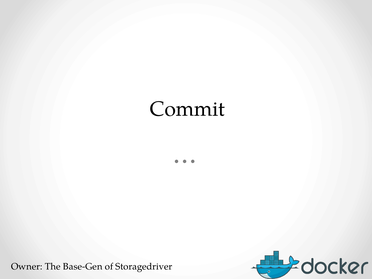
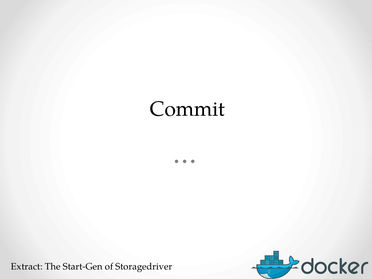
Owner: Owner -> Extract (27, 267)
Base-Gen: Base-Gen -> Start-Gen (83, 267)
